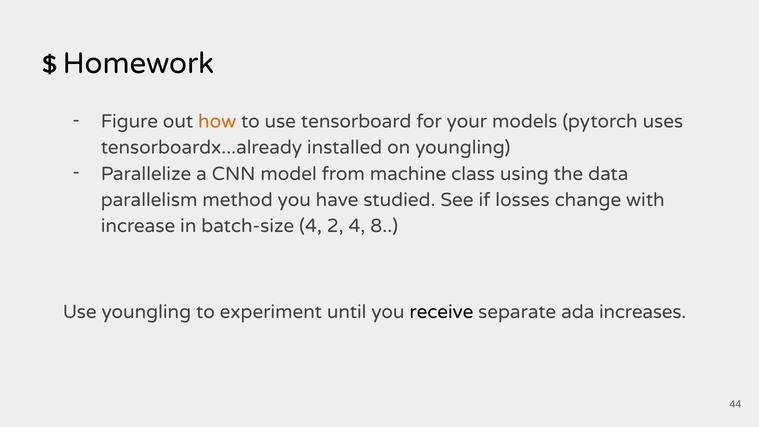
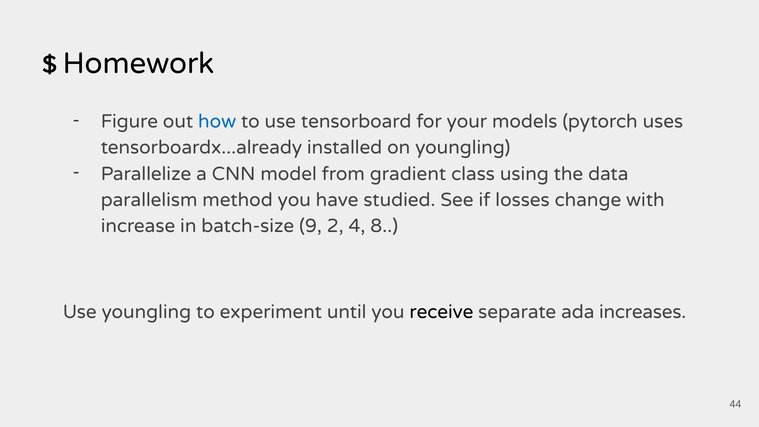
how colour: orange -> blue (217, 121)
machine: machine -> gradient (408, 174)
batch-size 4: 4 -> 9 (311, 226)
